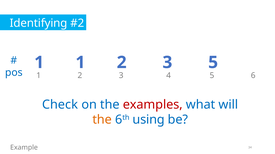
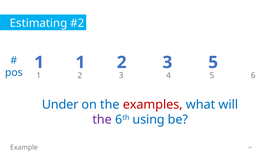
Identifying: Identifying -> Estimating (39, 23)
Check: Check -> Under (60, 105)
the colour: orange -> purple (102, 120)
